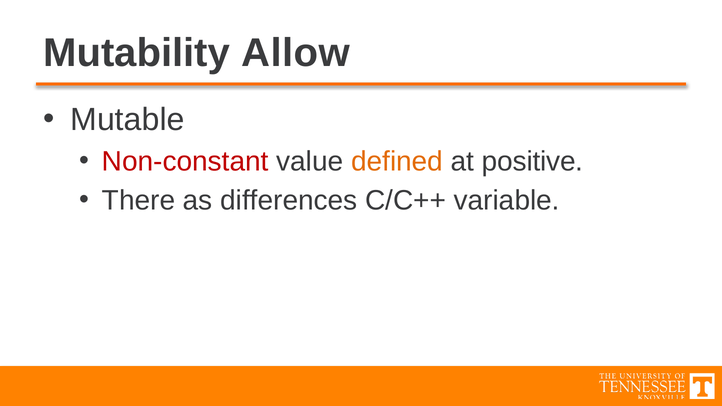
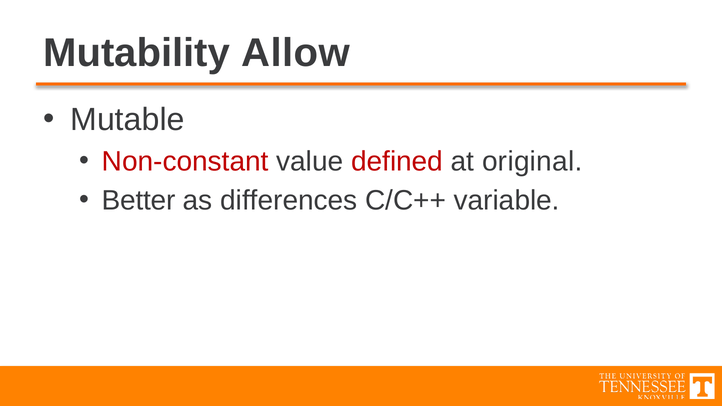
defined colour: orange -> red (397, 161)
positive: positive -> original (532, 161)
There: There -> Better (139, 201)
